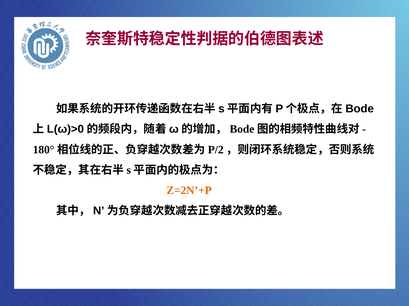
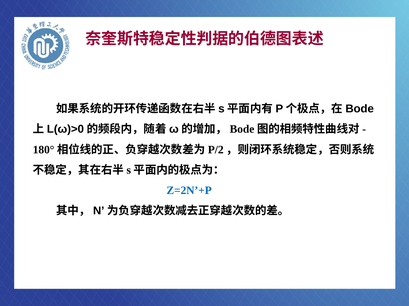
Z=2N’+P colour: orange -> blue (189, 191)
